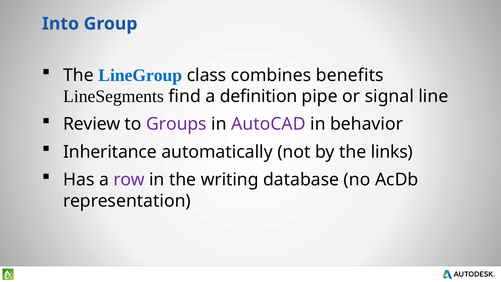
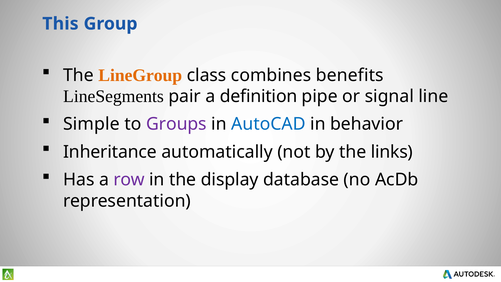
Into: Into -> This (60, 24)
LineGroup colour: blue -> orange (140, 75)
find: find -> pair (185, 96)
Review: Review -> Simple (92, 124)
AutoCAD colour: purple -> blue (268, 124)
writing: writing -> display (230, 180)
